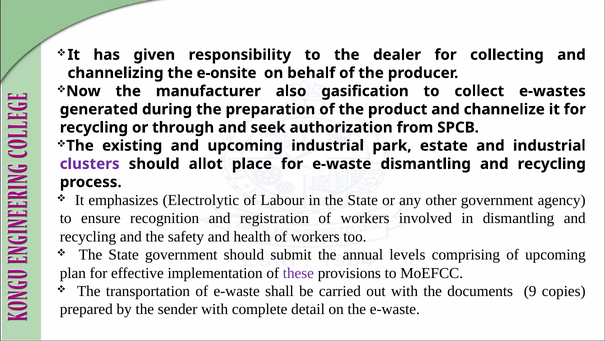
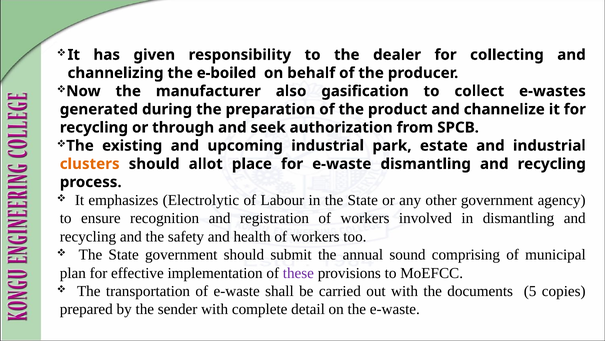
e-onsite: e-onsite -> e-boiled (227, 73)
clusters colour: purple -> orange (90, 164)
levels: levels -> sound (407, 255)
of upcoming: upcoming -> municipal (555, 255)
9: 9 -> 5 (530, 291)
